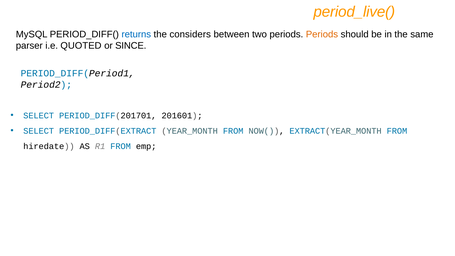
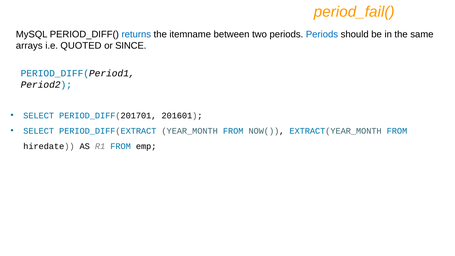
period_live(: period_live( -> period_fail( (354, 12)
considers: considers -> itemname (190, 34)
Periods colour: orange -> blue (322, 34)
parser: parser -> arrays (29, 46)
